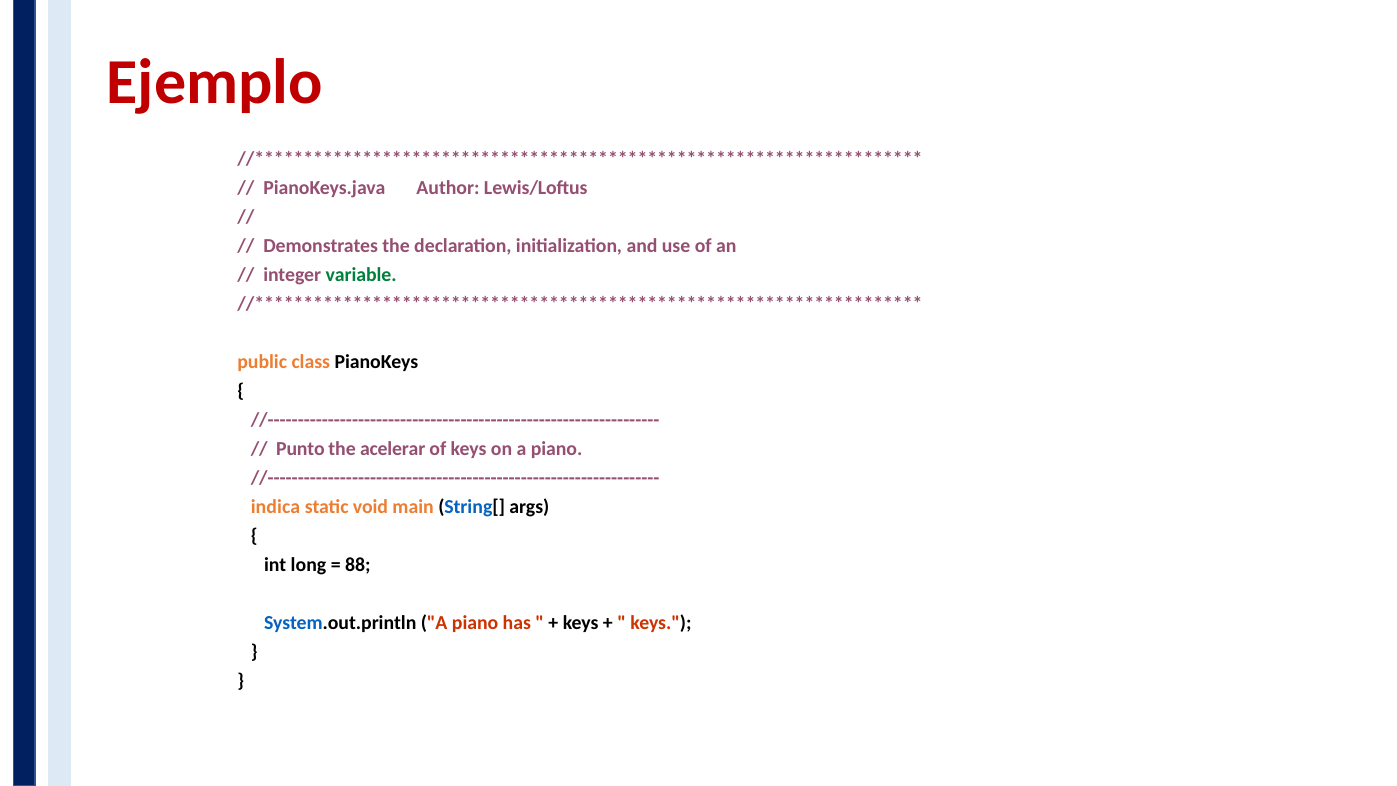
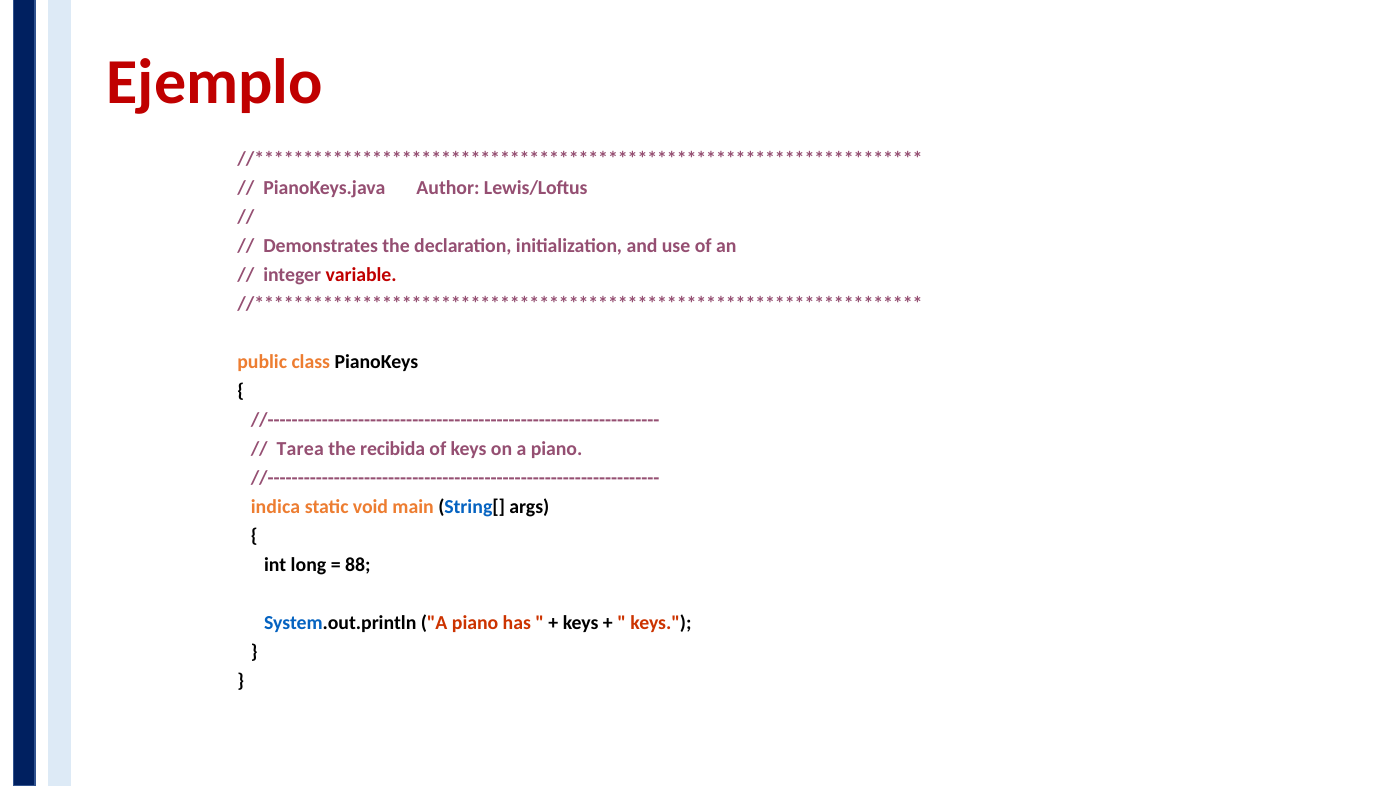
variable colour: green -> red (361, 275)
Punto: Punto -> Tarea (300, 449)
acelerar: acelerar -> recibida (393, 449)
